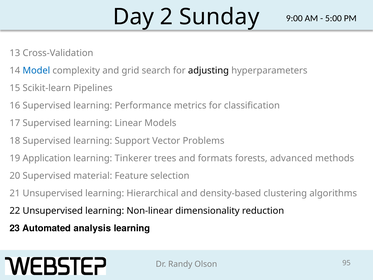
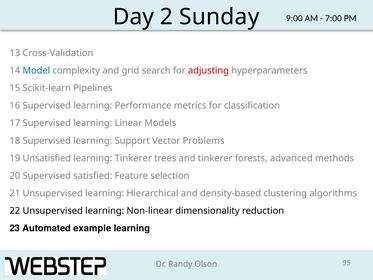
5:00: 5:00 -> 7:00 (333, 18)
adjusting colour: black -> red (208, 70)
Application: Application -> Unsatisfied (47, 158)
and formats: formats -> tinkerer (215, 158)
material: material -> satisfied (93, 176)
analysis: analysis -> example (92, 228)
